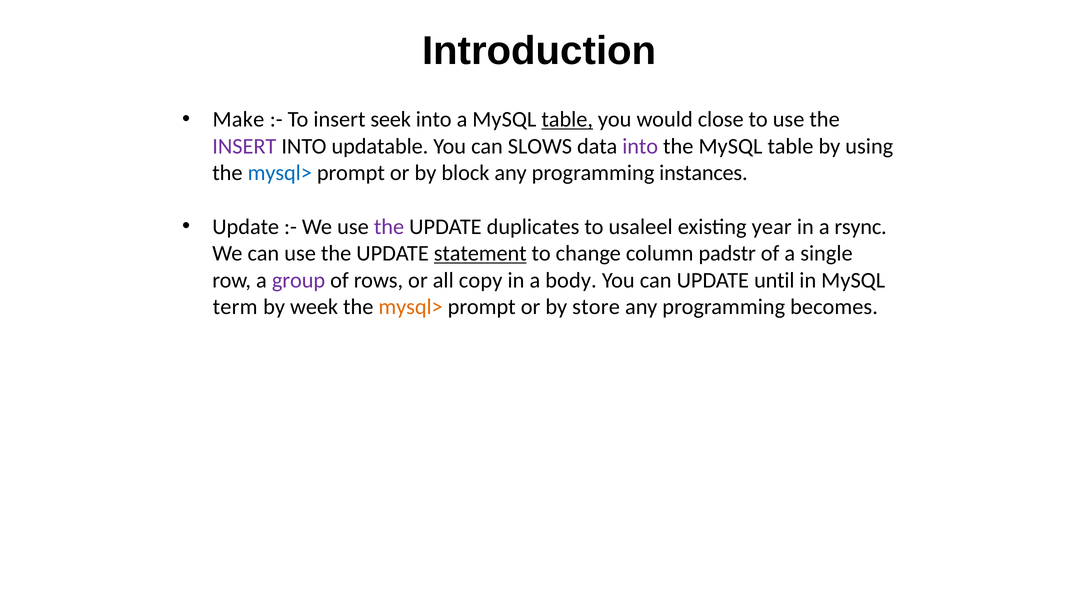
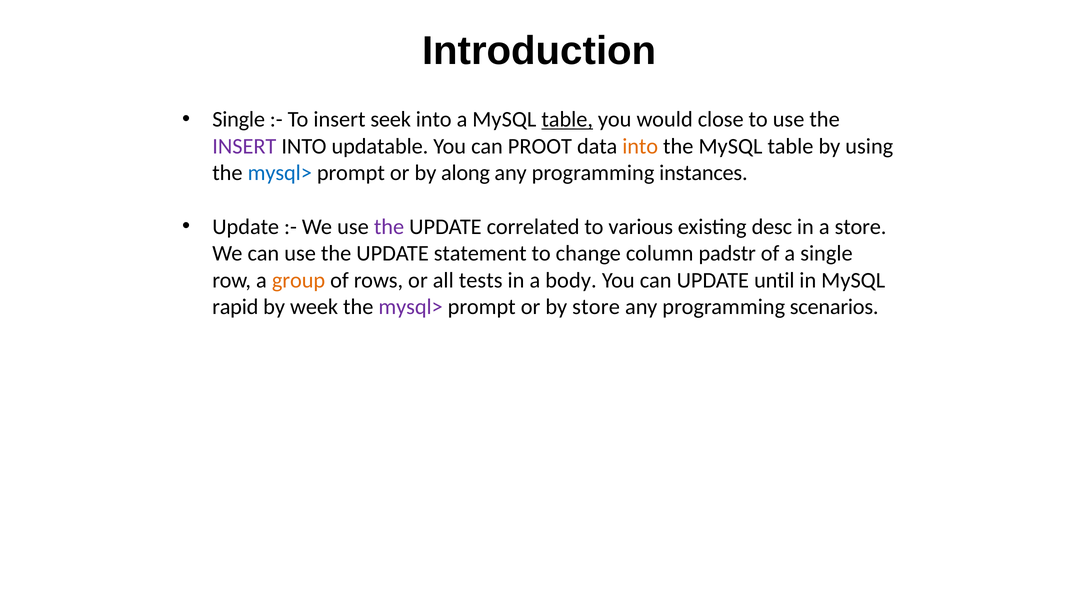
Make: Make -> Single (239, 119)
SLOWS: SLOWS -> PROOT (540, 146)
into colour: purple -> orange (640, 146)
block: block -> along (466, 173)
duplicates: duplicates -> correlated (533, 227)
usaleel: usaleel -> various (641, 227)
year: year -> desc (772, 227)
a rsync: rsync -> store (861, 227)
statement underline: present -> none (480, 253)
group colour: purple -> orange (299, 280)
copy: copy -> tests (481, 280)
term: term -> rapid (235, 307)
mysql> colour: orange -> purple (411, 307)
becomes: becomes -> scenarios (834, 307)
